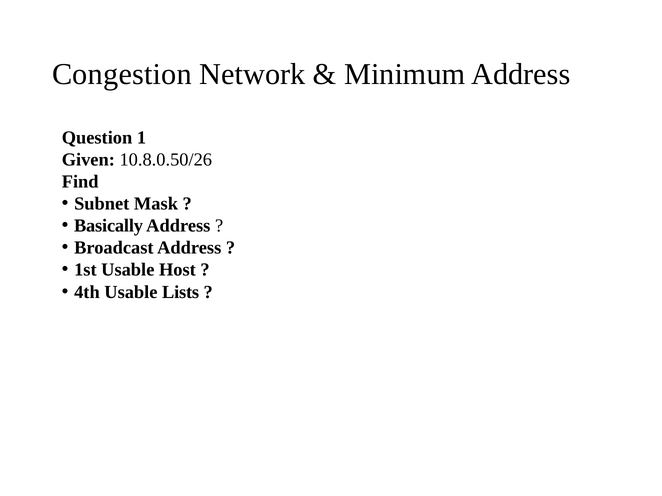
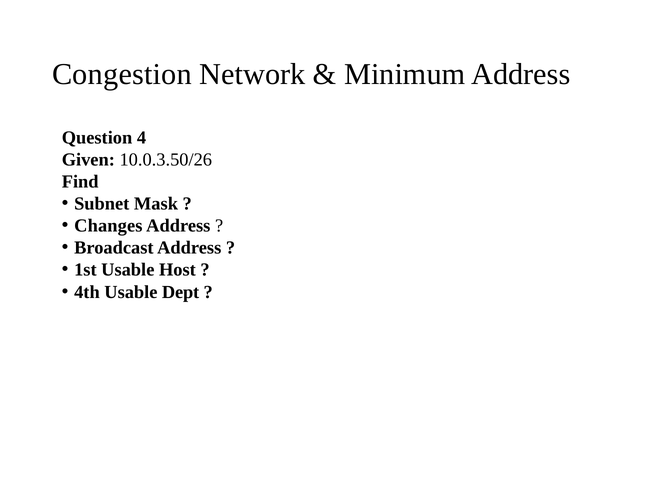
1: 1 -> 4 (142, 138)
10.8.0.50/26: 10.8.0.50/26 -> 10.0.3.50/26 (166, 160)
Basically: Basically -> Changes (108, 226)
Lists: Lists -> Dept (181, 292)
